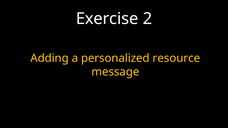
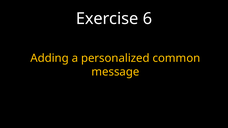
2: 2 -> 6 (147, 19)
resource: resource -> common (176, 58)
